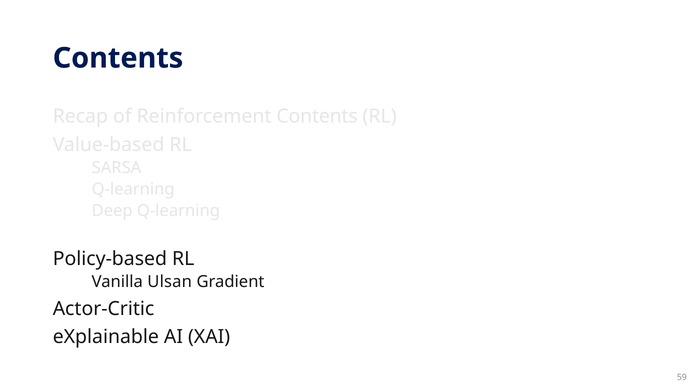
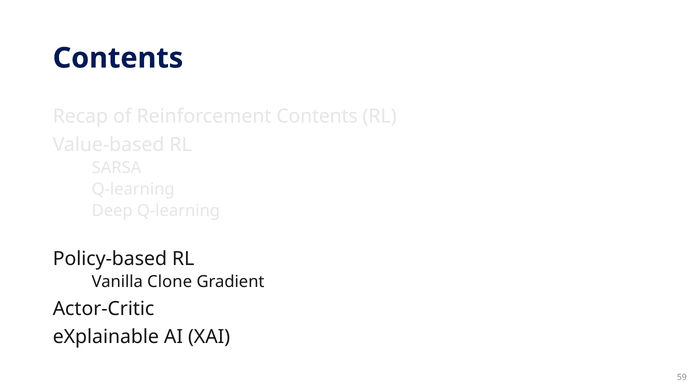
Ulsan: Ulsan -> Clone (170, 282)
